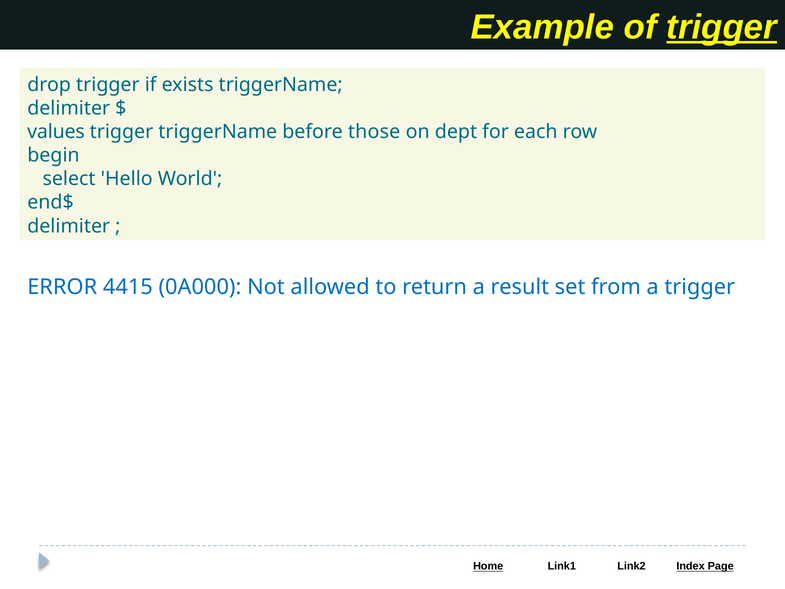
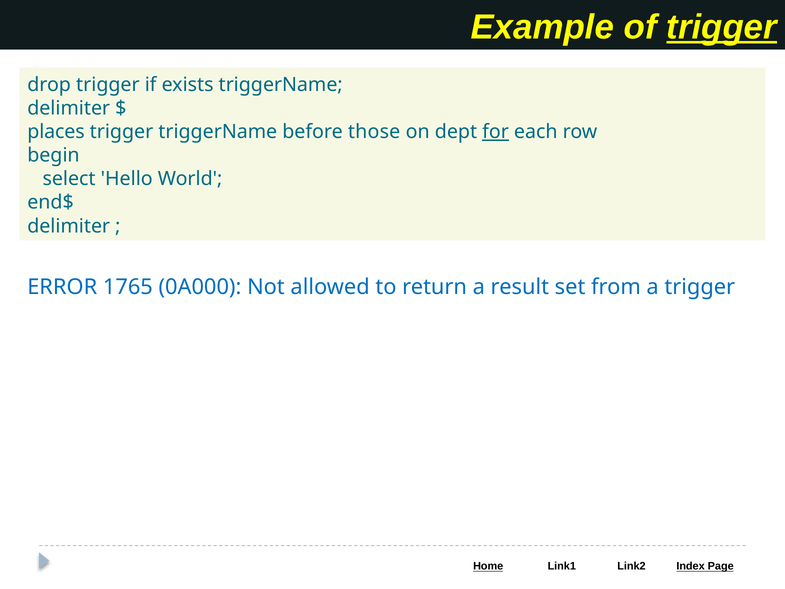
values: values -> places (56, 132)
for underline: none -> present (496, 132)
4415: 4415 -> 1765 (128, 287)
